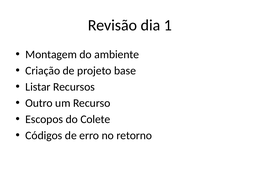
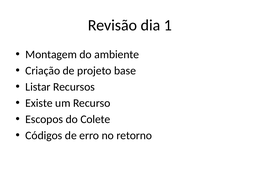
Outro: Outro -> Existe (39, 103)
